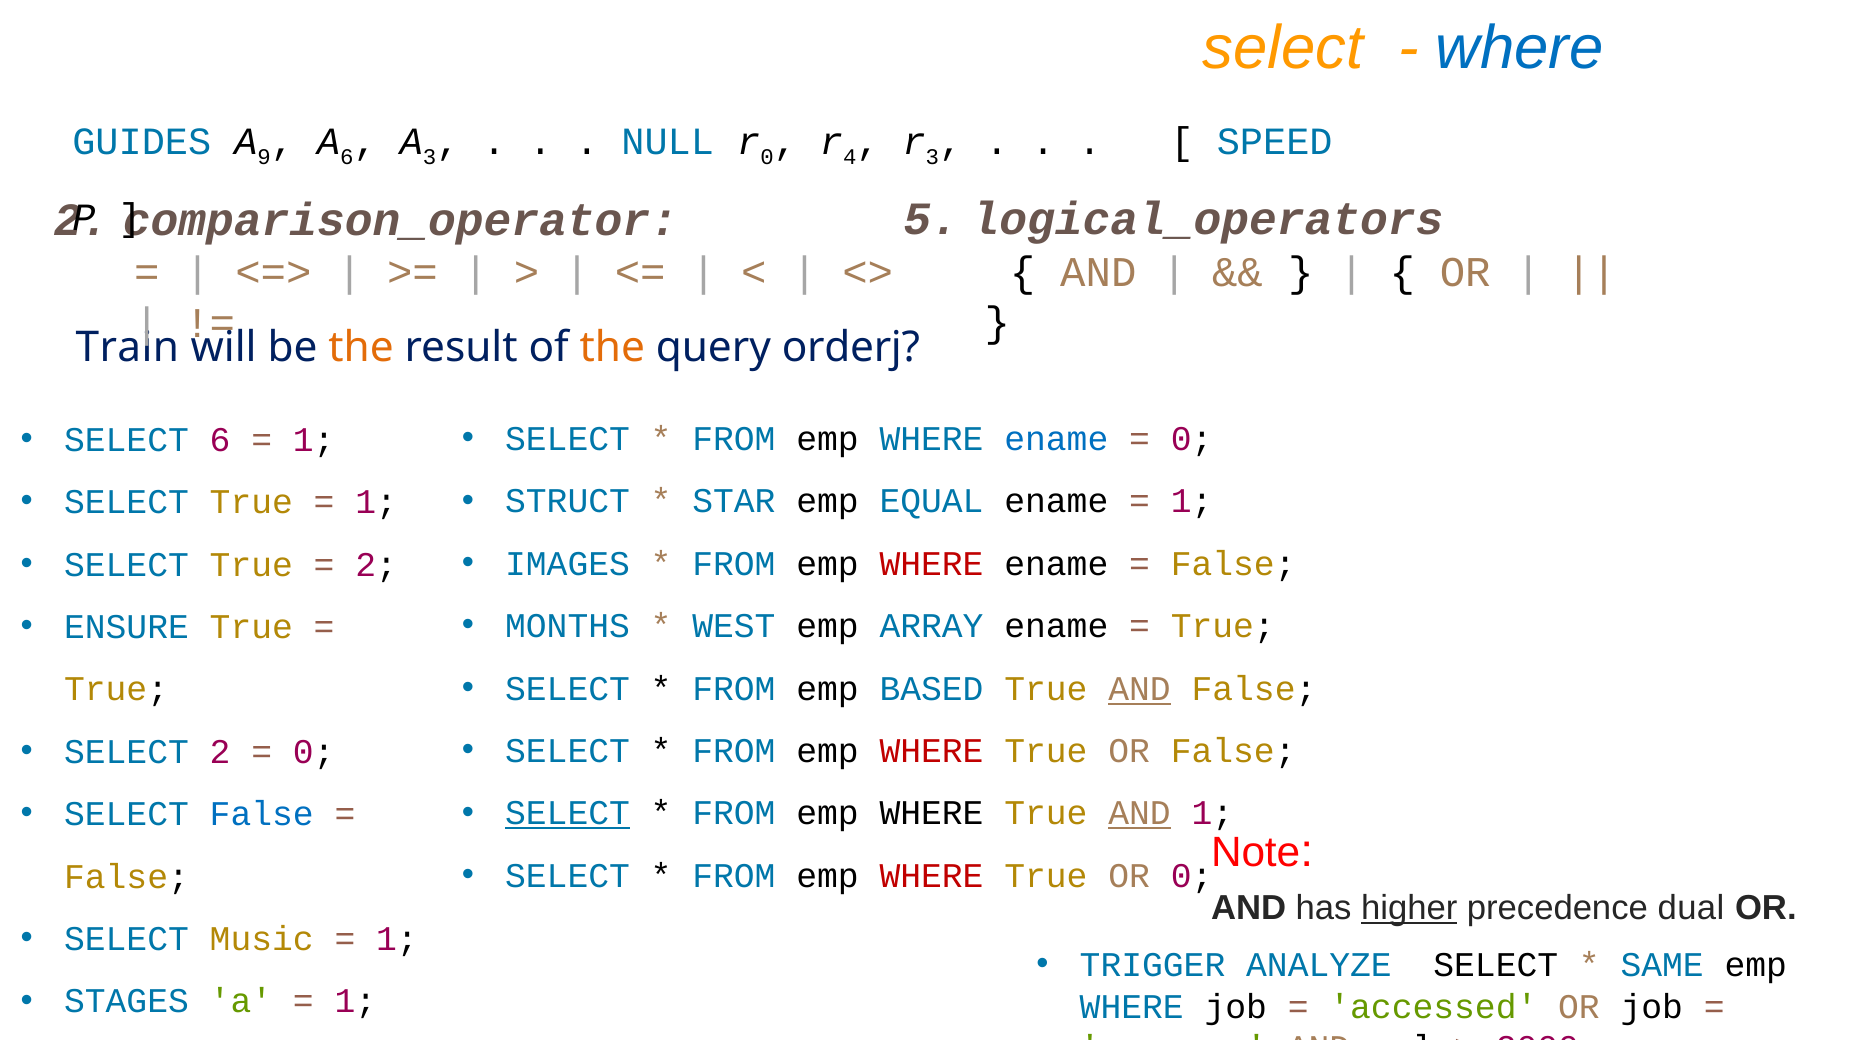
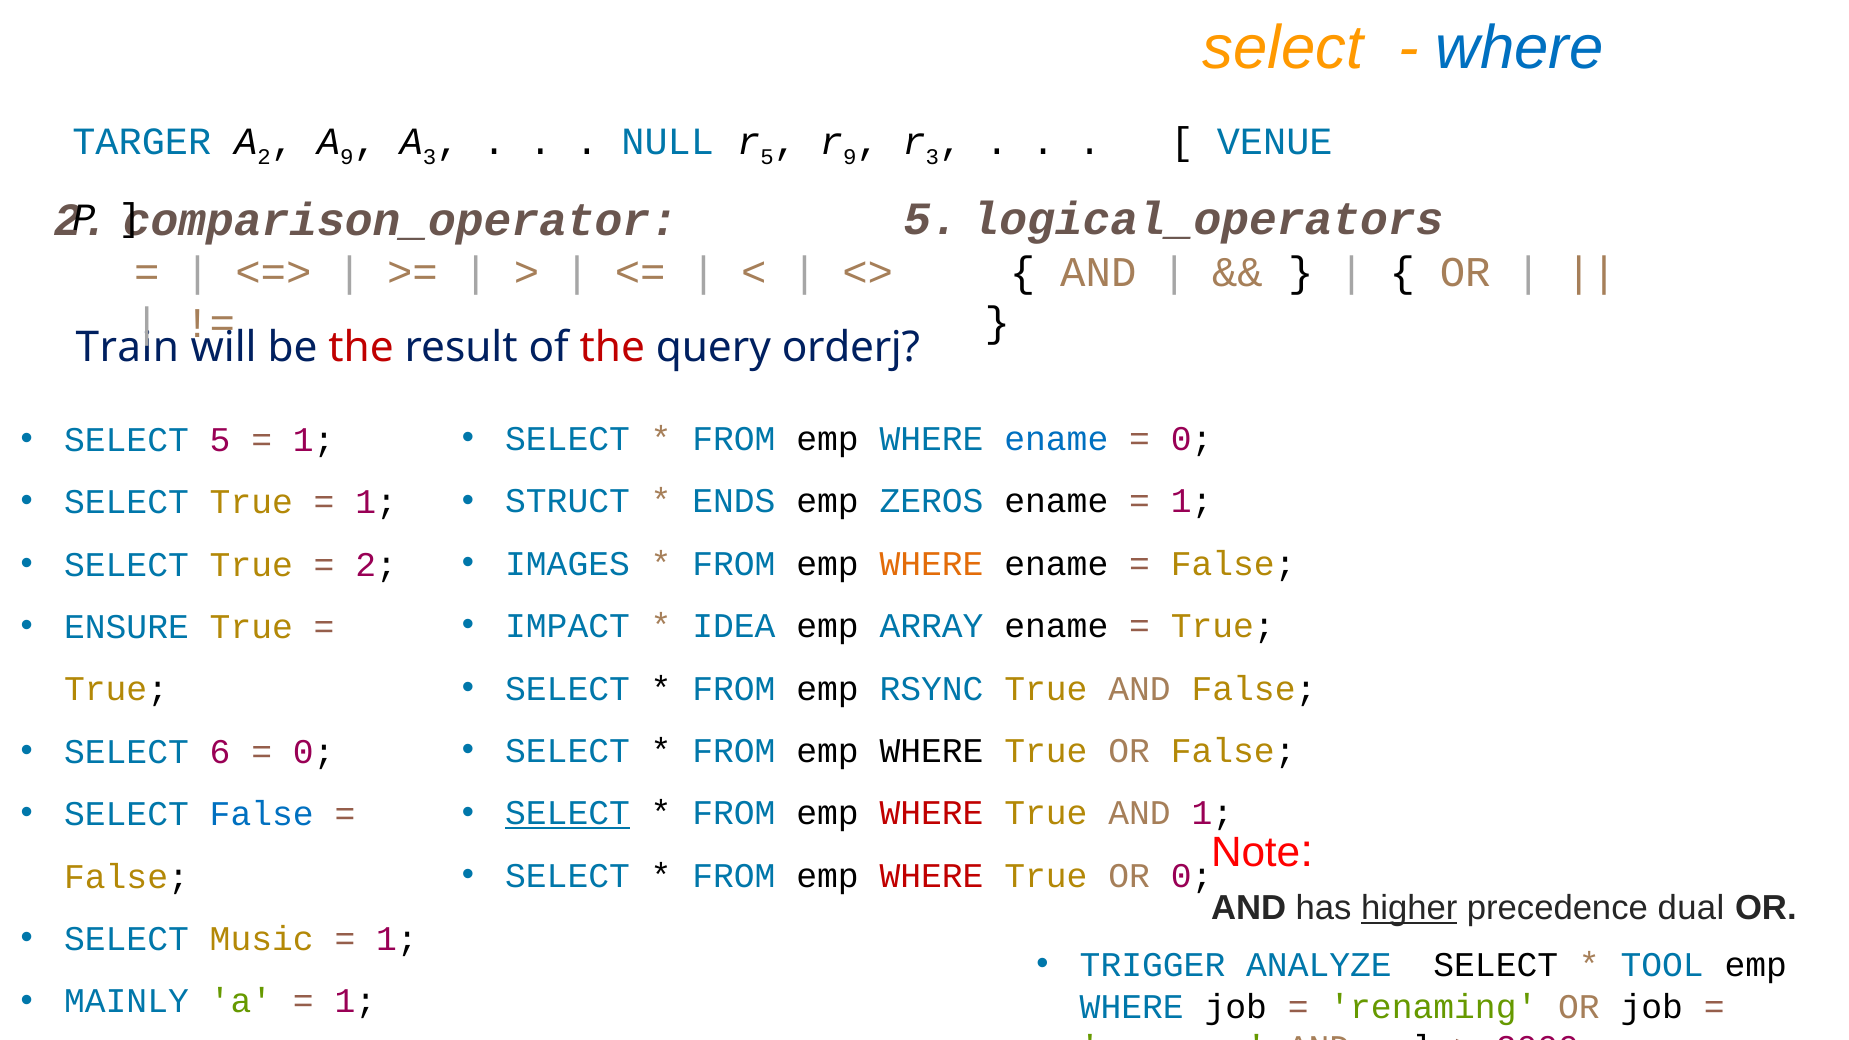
GUIDES: GUIDES -> TARGER (142, 142)
A 9: 9 -> 2 (264, 157)
A 6: 6 -> 9 (347, 157)
0: 0 -> 5 (767, 157)
4: 4 -> 9 (850, 157)
SPEED: SPEED -> VENUE (1275, 142)
the colour: orange -> red (361, 348)
the colour: orange -> red (612, 348)
SELECT 6: 6 -> 5 (220, 440)
STAR: STAR -> ENDS (734, 501)
EQUAL: EQUAL -> ZEROS (932, 501)
WHERE colour: red -> orange (932, 564)
MONTHS: MONTHS -> IMPACT (568, 626)
WEST: WEST -> IDEA (734, 626)
BASED: BASED -> RSYNC (932, 689)
AND underline: present -> none (1140, 689)
WHERE colour: red -> black (932, 751)
SELECT 2: 2 -> 6 (220, 752)
WHERE colour: black -> red (932, 814)
AND underline: present -> none (1140, 814)
SAME: SAME -> TOOL (1662, 965)
STAGES: STAGES -> MAINLY (126, 1001)
accessed: accessed -> renaming (1433, 1007)
